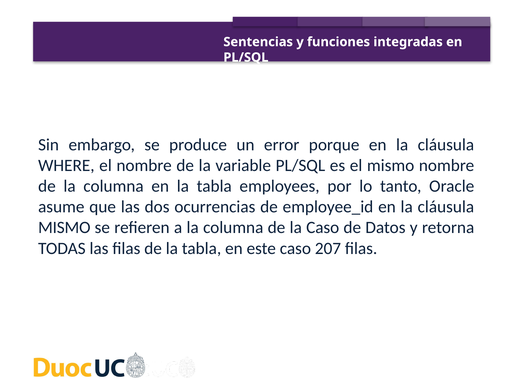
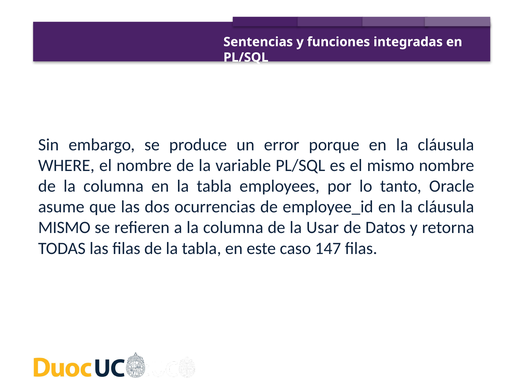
la Caso: Caso -> Usar (323, 227)
207: 207 -> 147 (328, 248)
